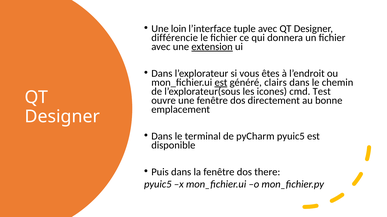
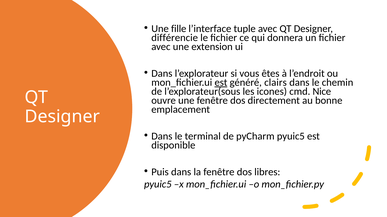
loin: loin -> fille (179, 29)
extension underline: present -> none (212, 47)
Test: Test -> Nice (322, 92)
there: there -> libres (267, 172)
